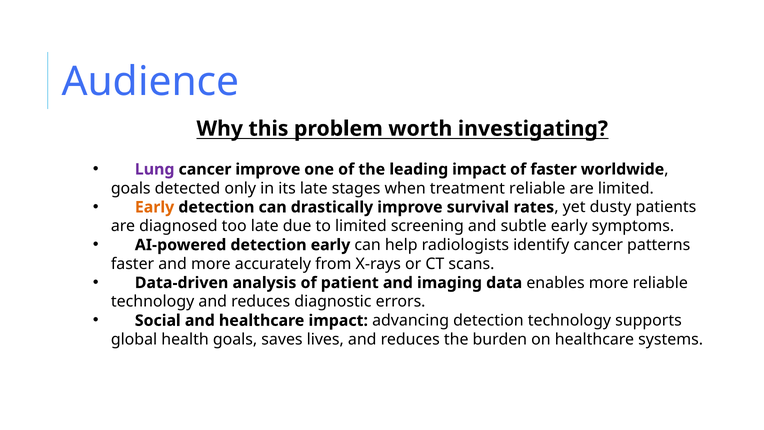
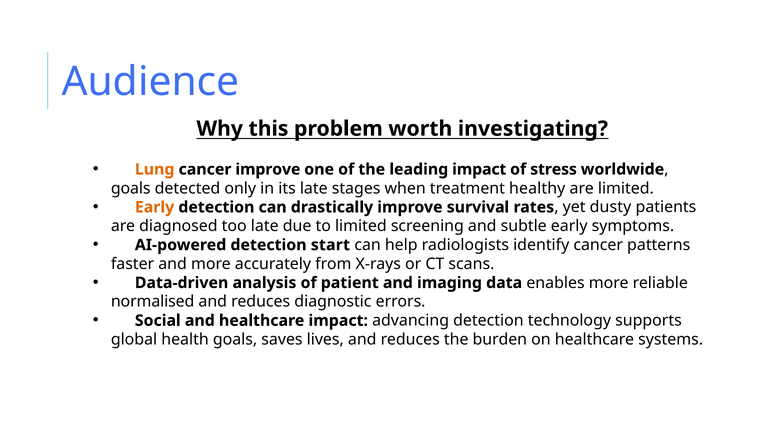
Lung colour: purple -> orange (155, 169)
of faster: faster -> stress (554, 169)
treatment reliable: reliable -> healthy (537, 188)
detection early: early -> start (330, 245)
technology: technology -> normalised (153, 302)
